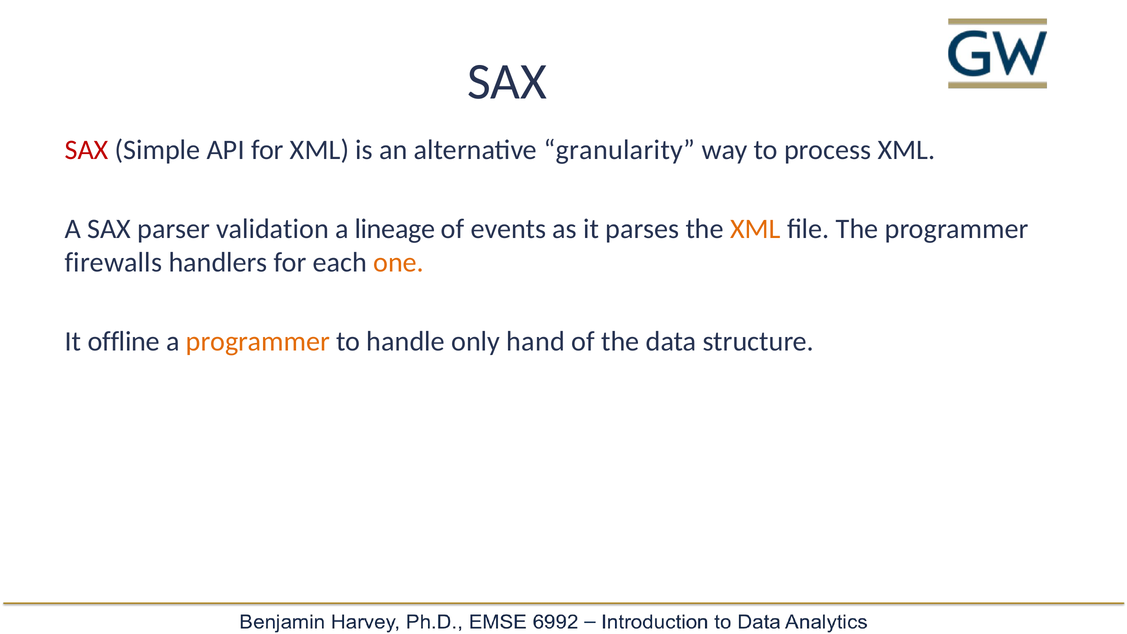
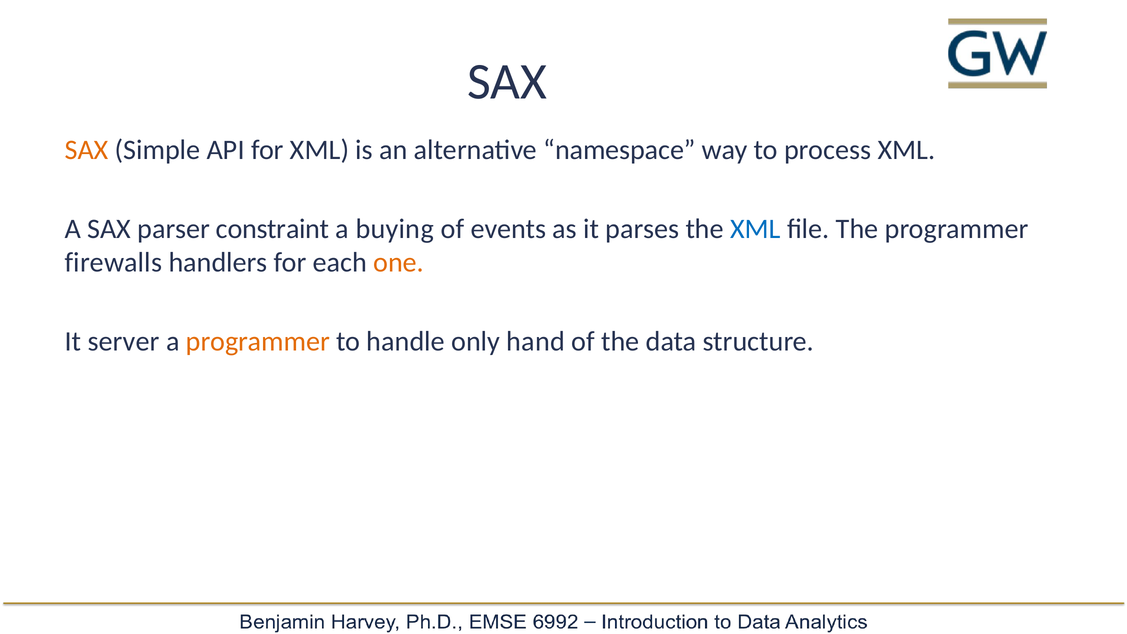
SAX colour: red -> orange (87, 150)
granularity: granularity -> namespace (620, 150)
validation: validation -> constraint (273, 229)
lineage: lineage -> buying (395, 229)
XML colour: orange -> blue (755, 229)
offline: offline -> server (124, 341)
